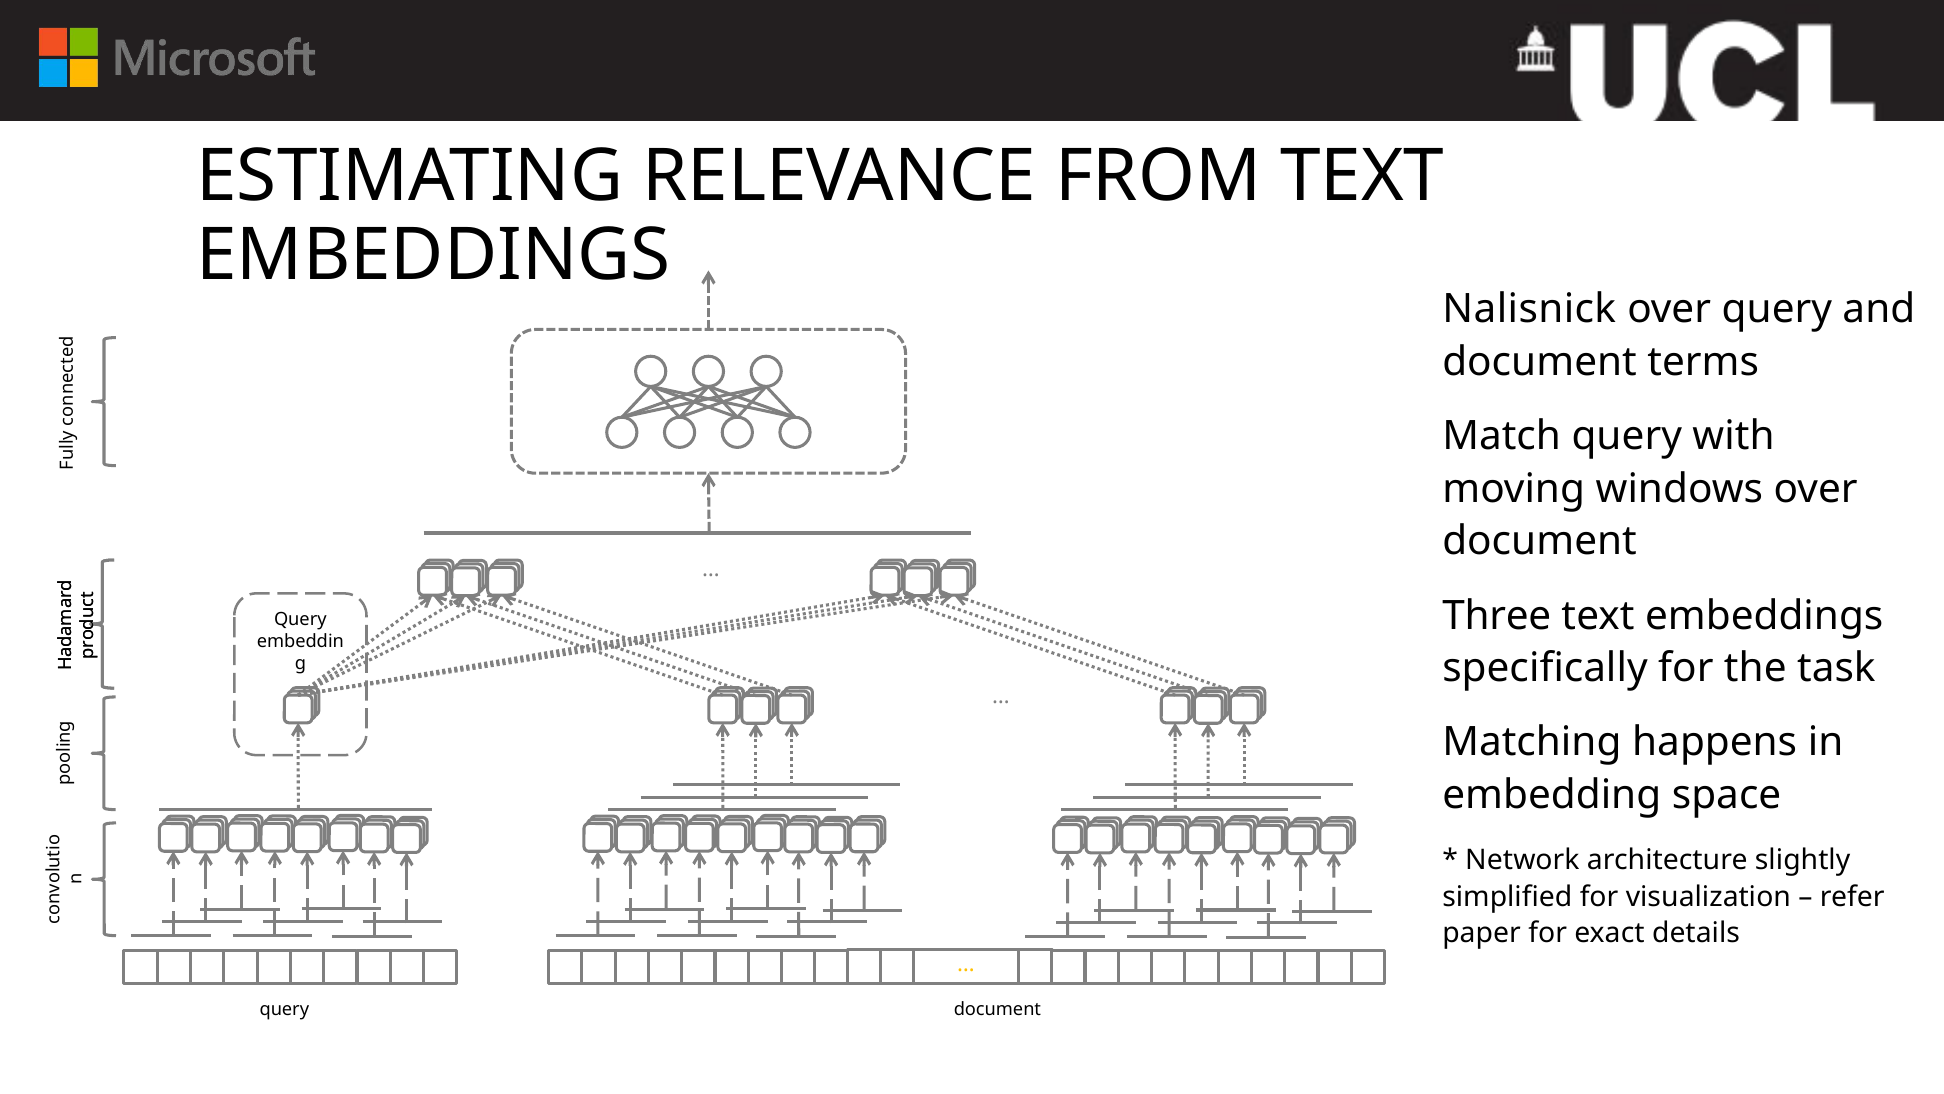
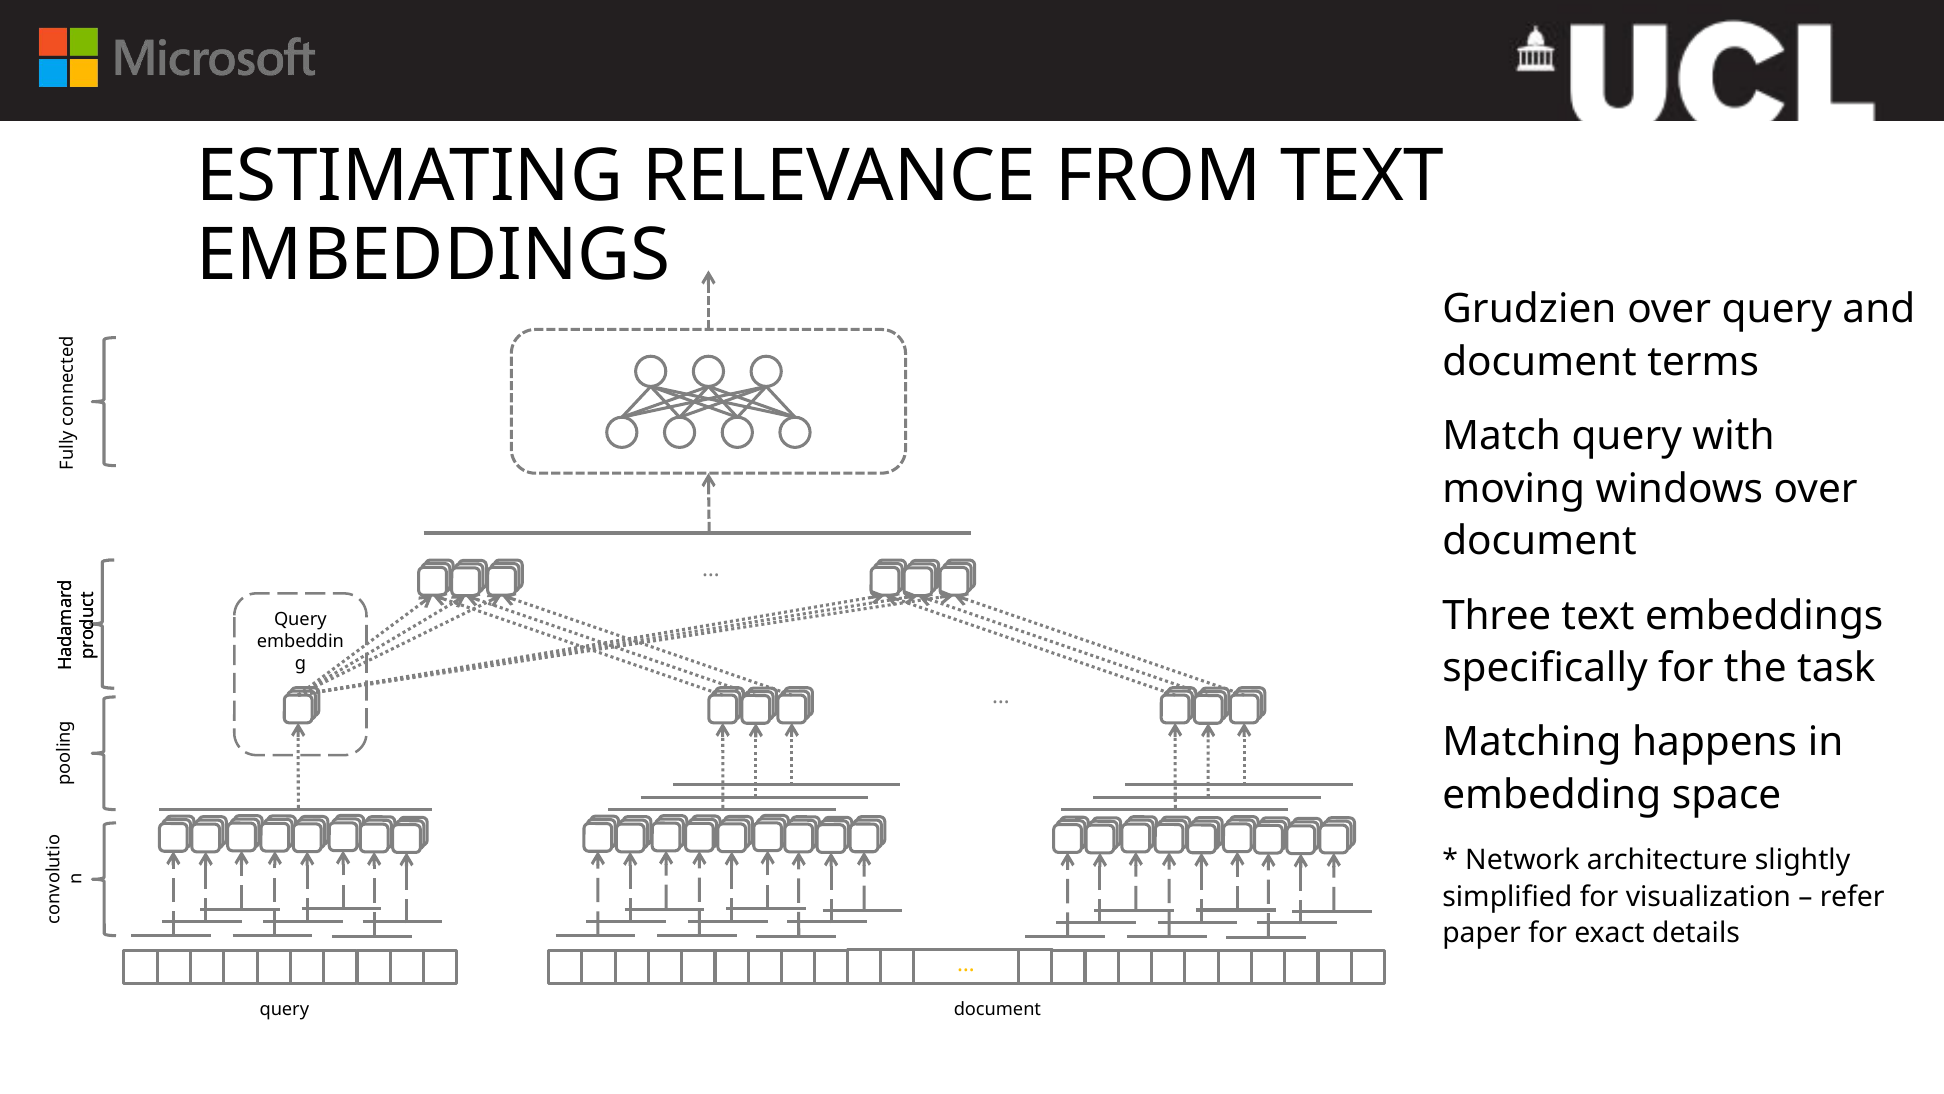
Nalisnick: Nalisnick -> Grudzien (1529, 309)
